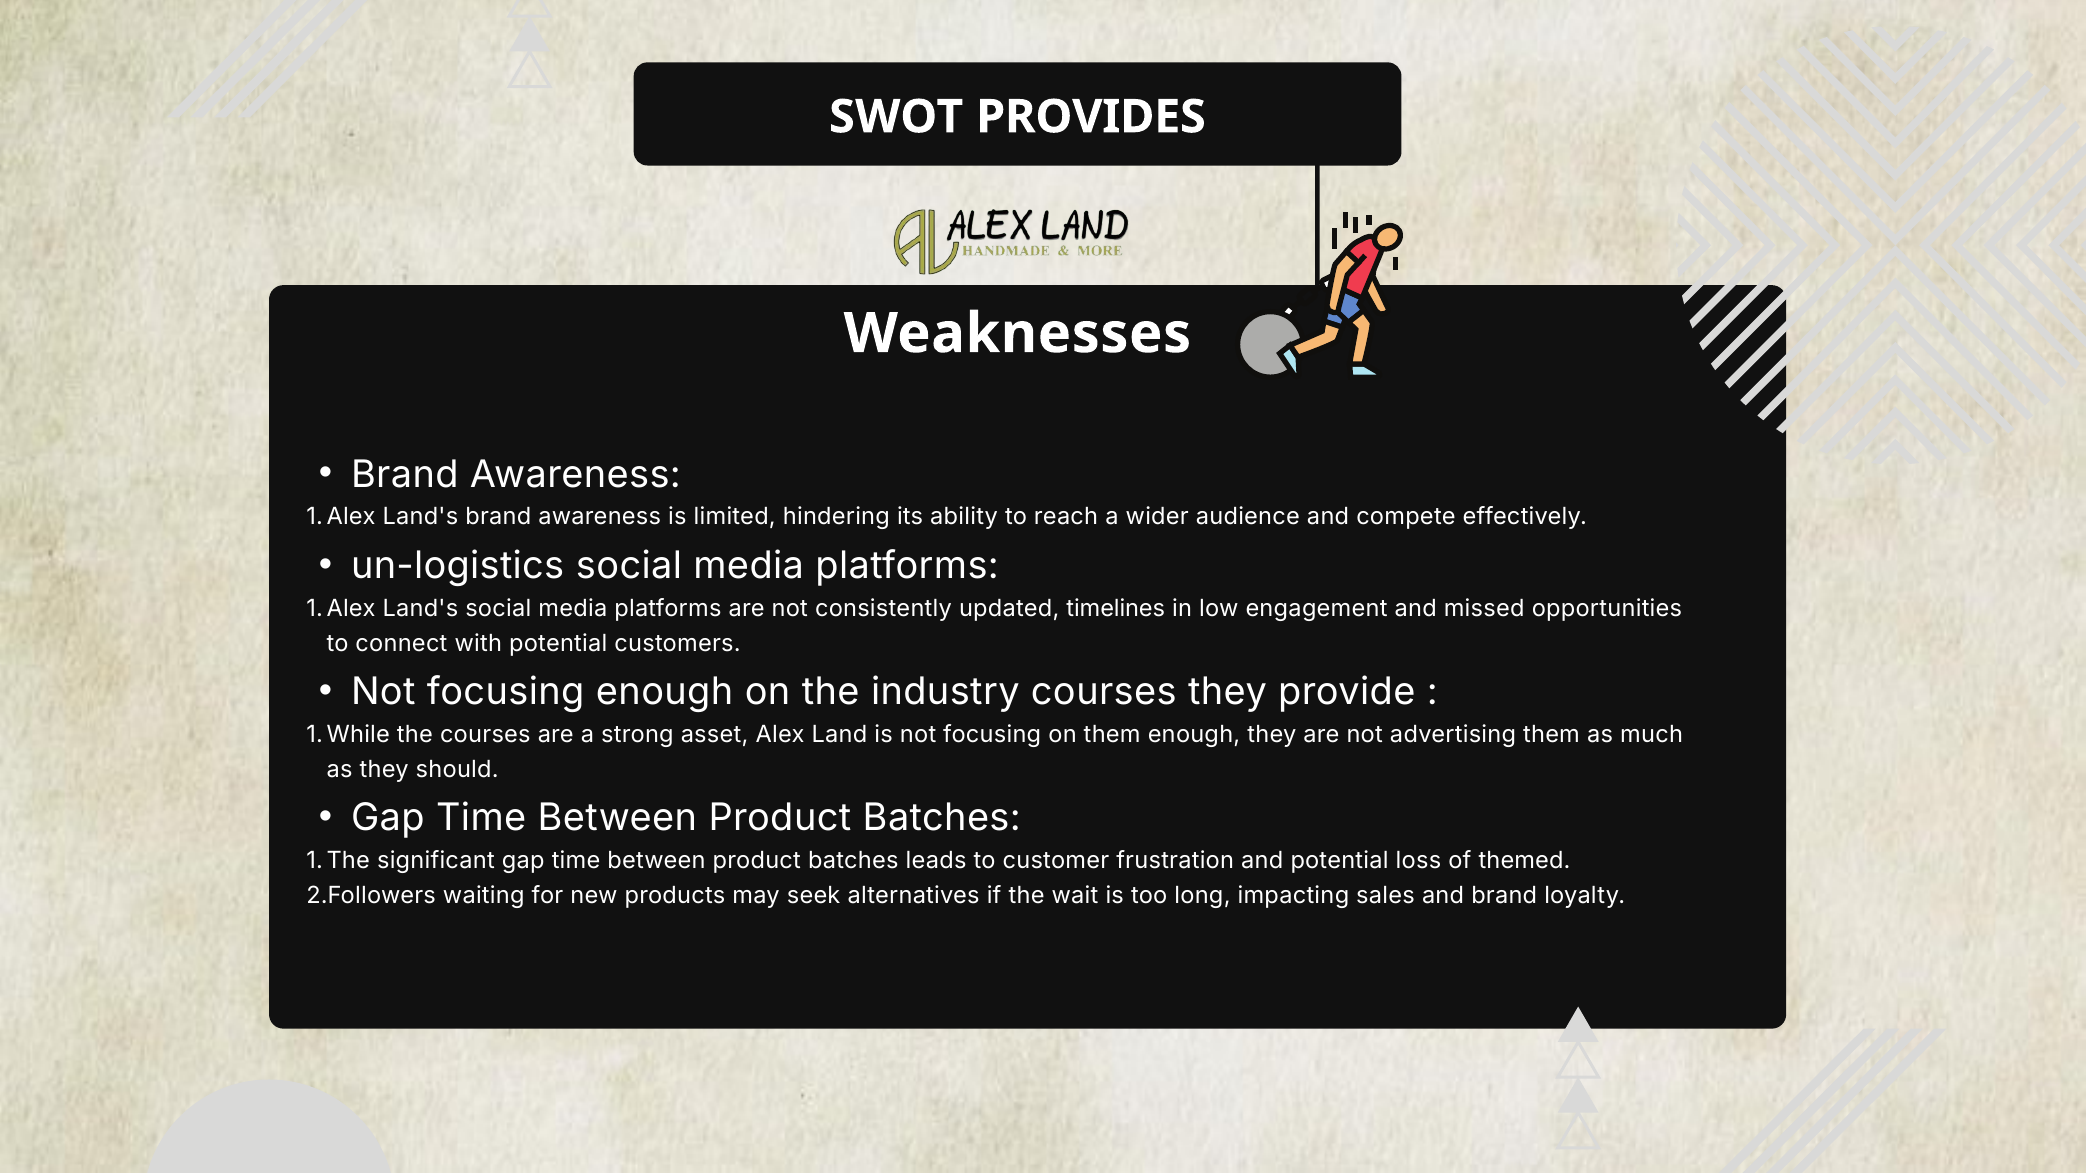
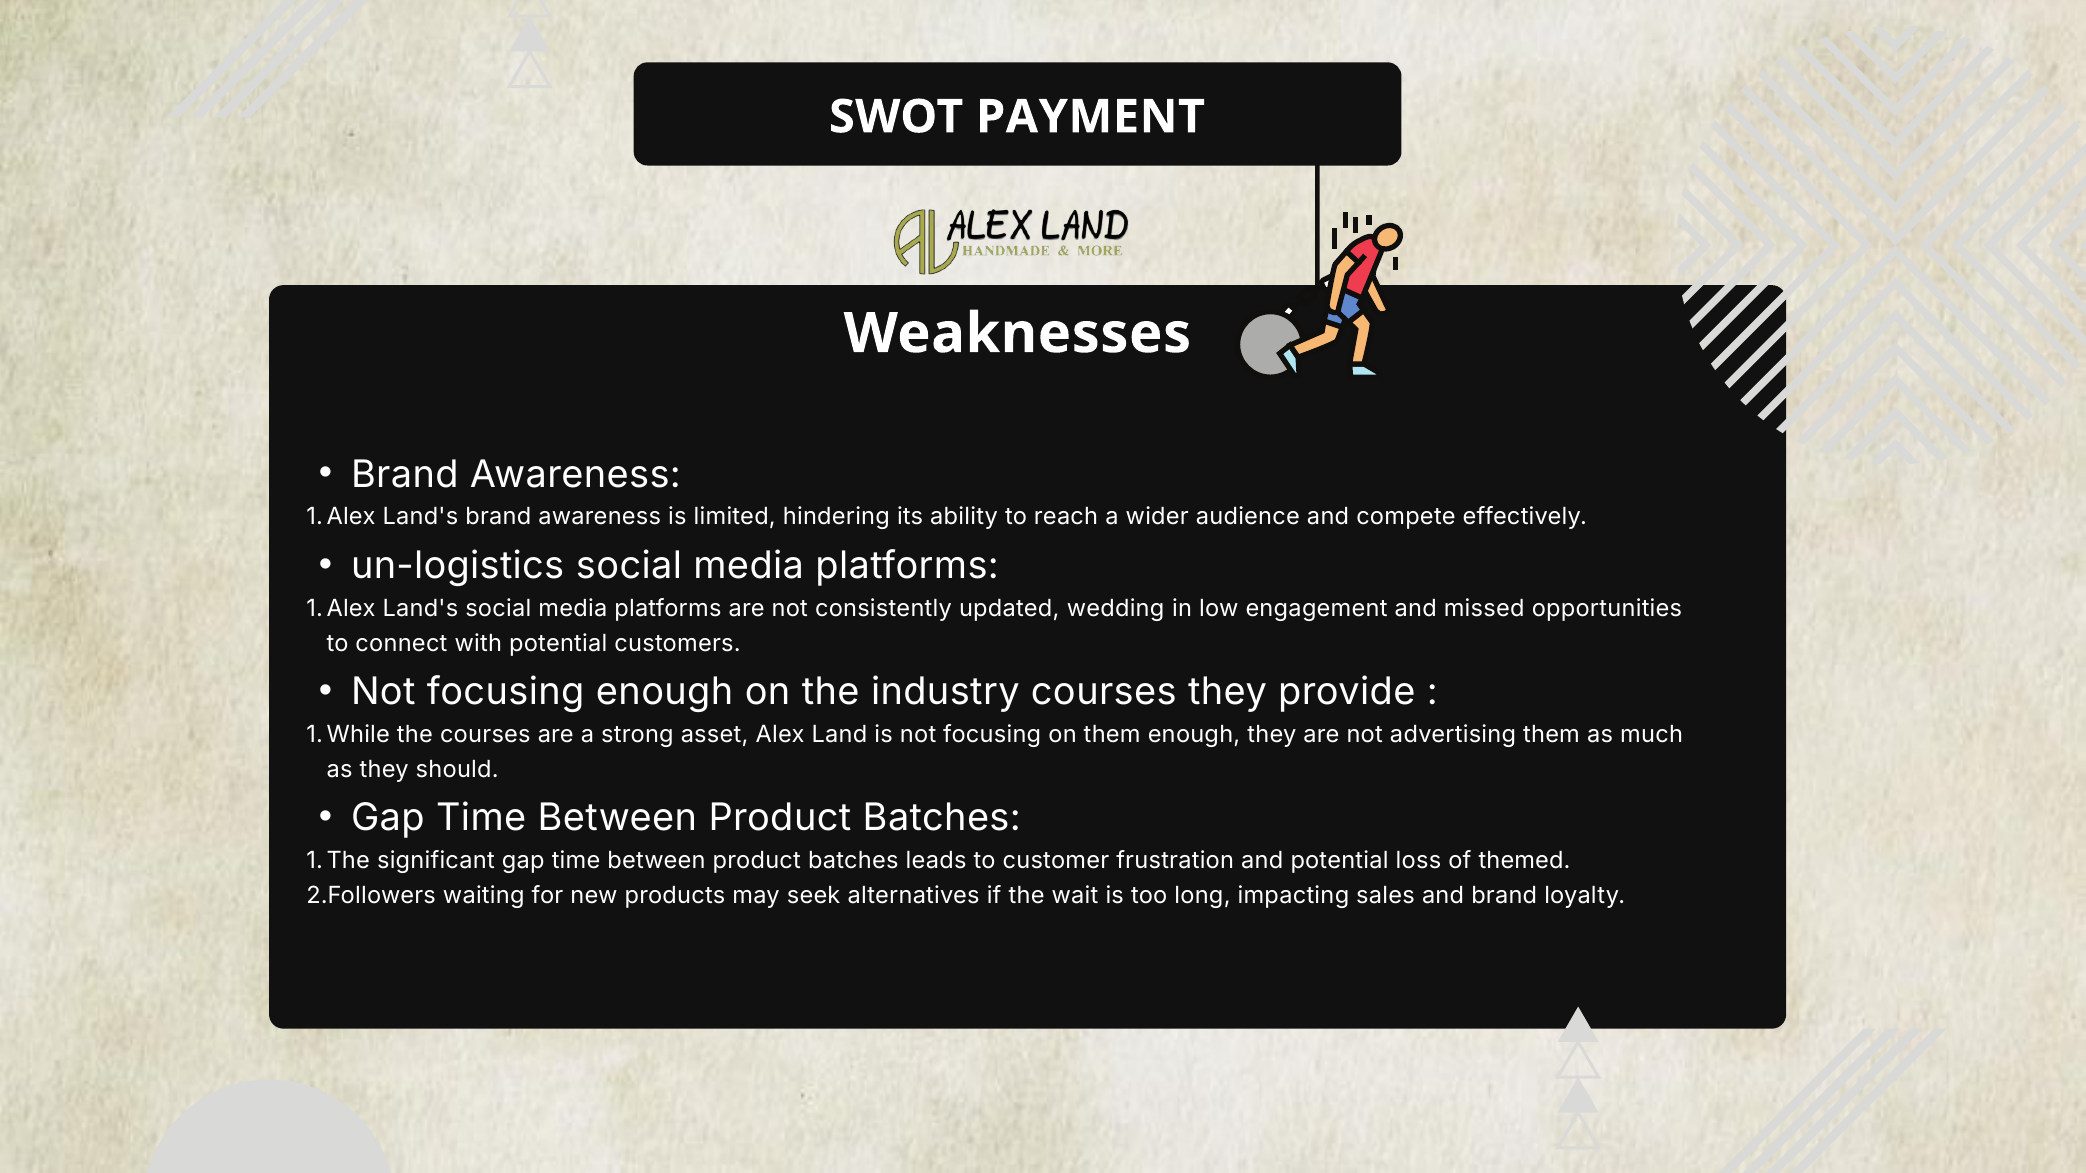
PROVIDES: PROVIDES -> PAYMENT (1091, 117)
timelines: timelines -> wedding (1116, 609)
